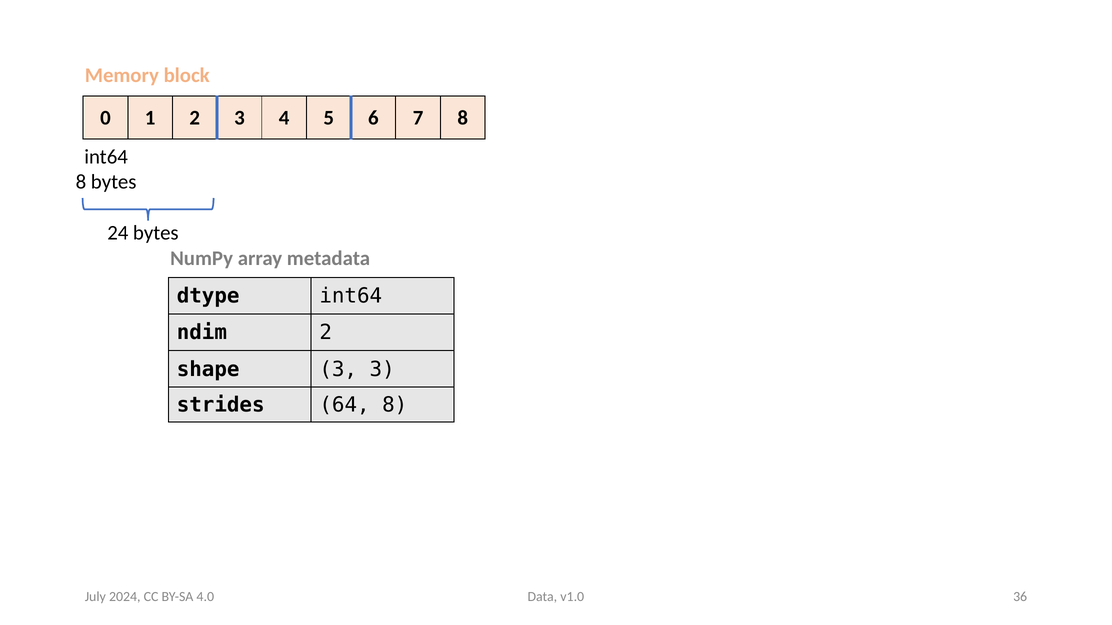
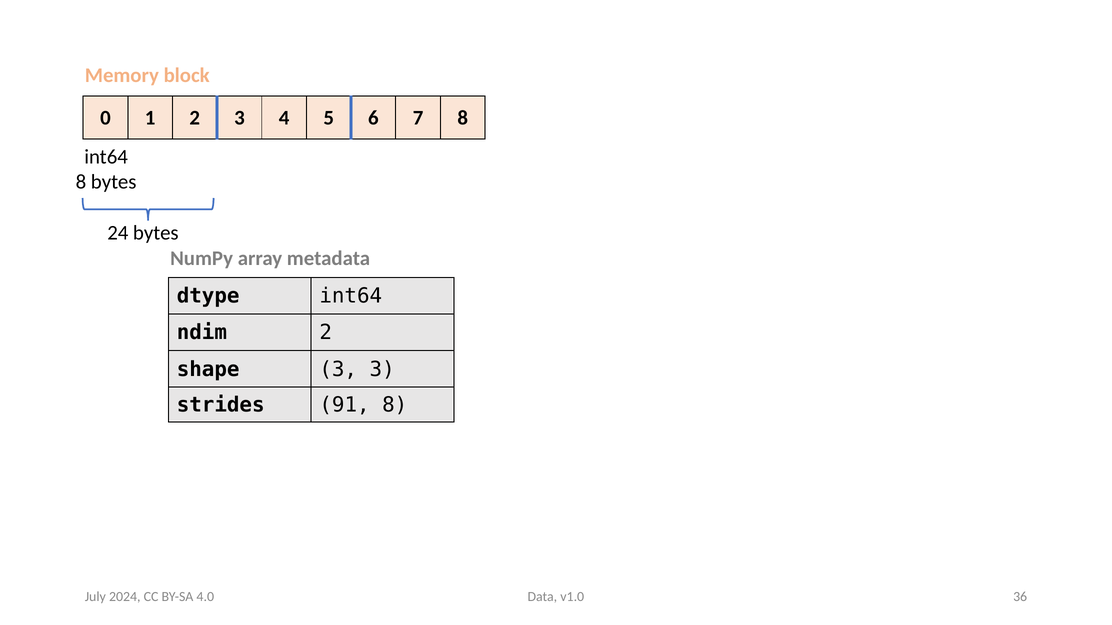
64: 64 -> 91 (345, 405)
